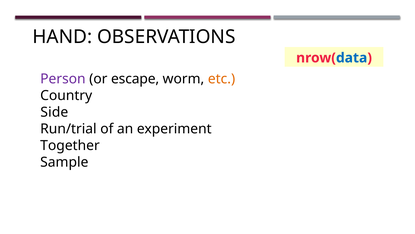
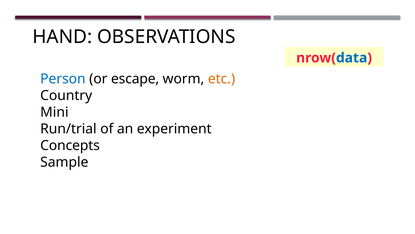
Person colour: purple -> blue (63, 79)
Side: Side -> Mini (54, 112)
Together: Together -> Concepts (70, 145)
